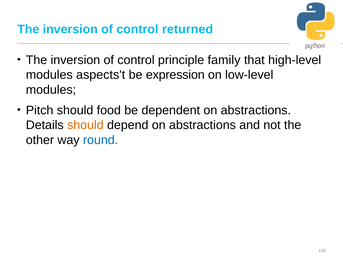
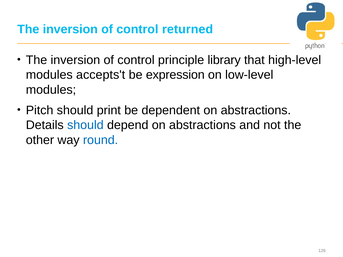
family: family -> library (224, 60)
aspects't: aspects't -> accepts't (101, 75)
food: food -> print (109, 110)
should colour: orange -> blue (85, 125)
